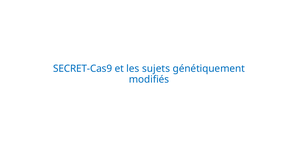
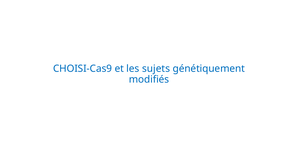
SECRET-Cas9: SECRET-Cas9 -> CHOISI-Cas9 (83, 69)
